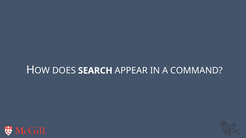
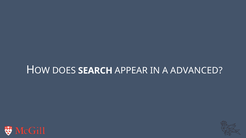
COMMAND: COMMAND -> ADVANCED (196, 71)
